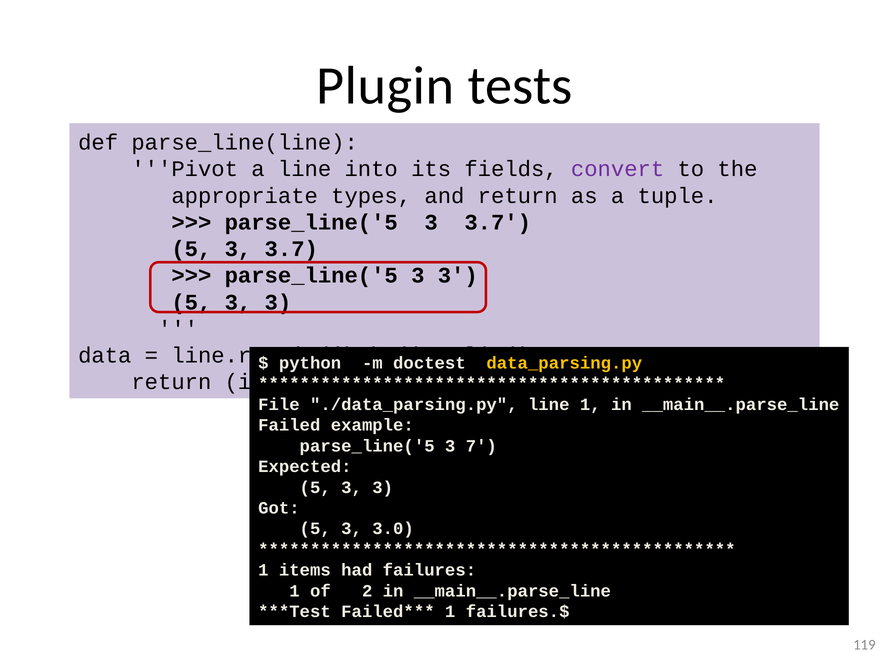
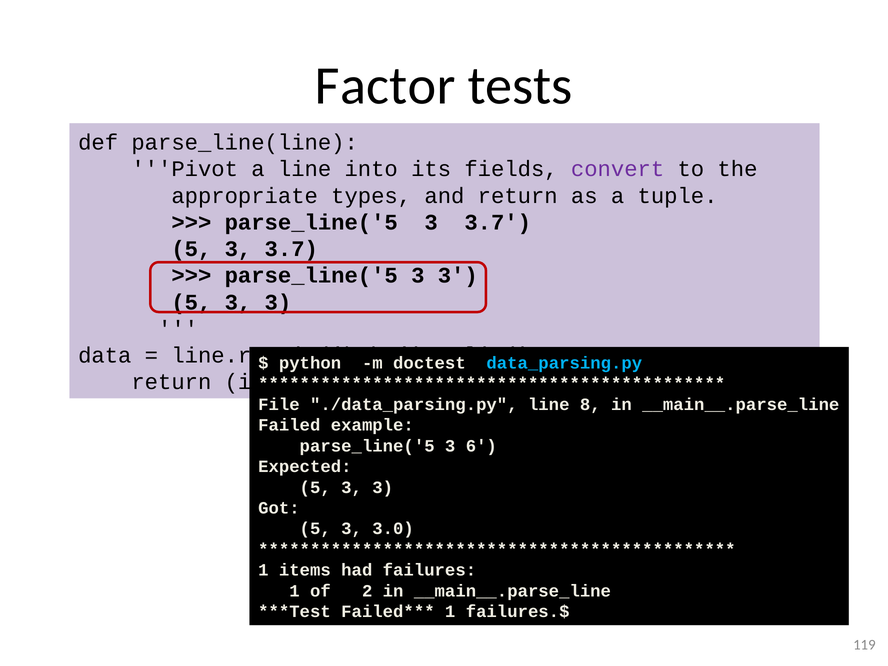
Plugin: Plugin -> Factor (385, 86)
data_parsing.py colour: yellow -> light blue (564, 363)
line 1: 1 -> 8 (590, 404)
7: 7 -> 6 (481, 446)
